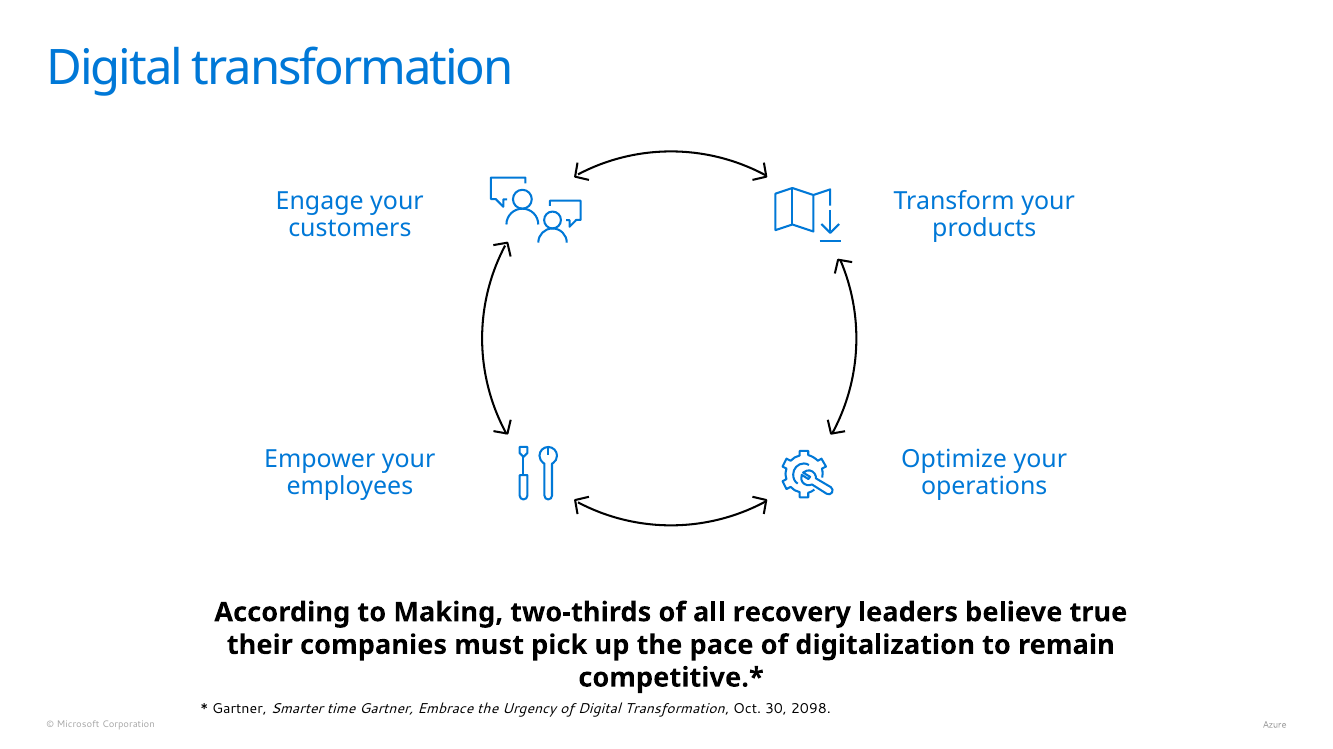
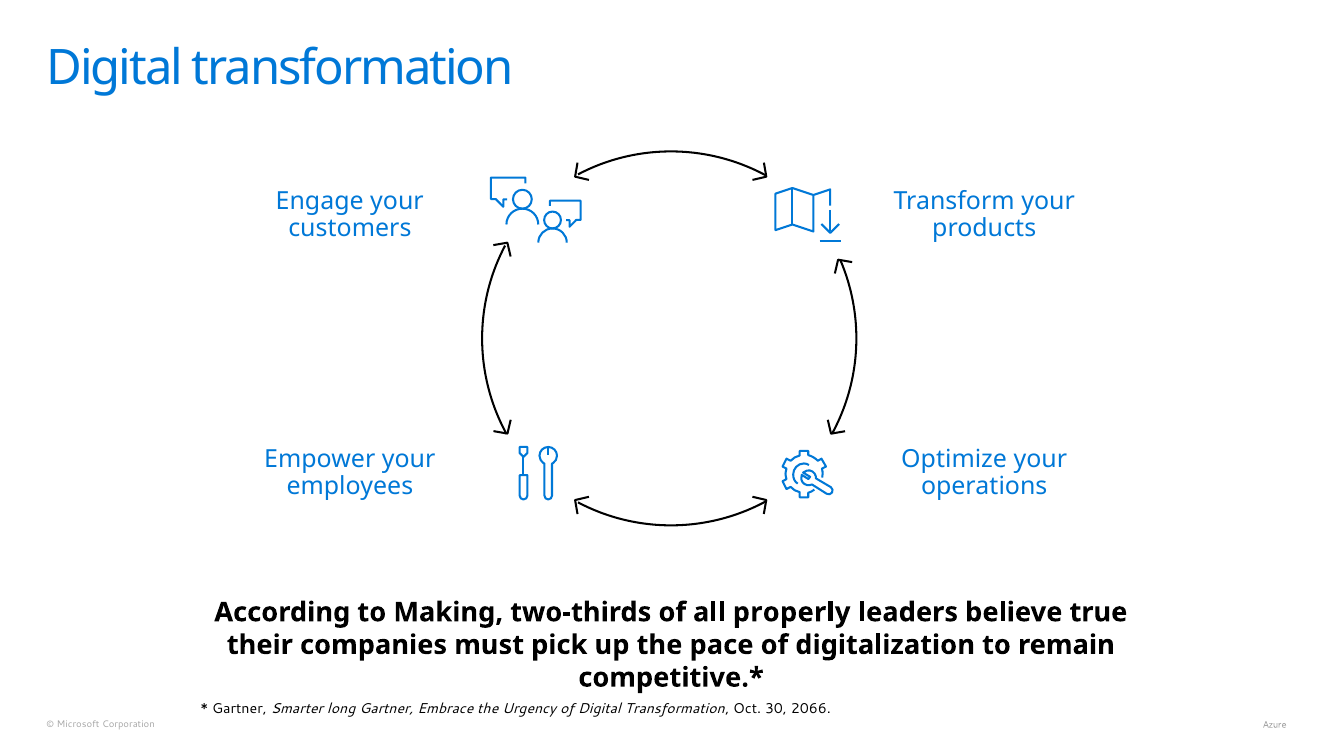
recovery: recovery -> properly (792, 613)
time: time -> long (341, 709)
2098: 2098 -> 2066 (811, 709)
